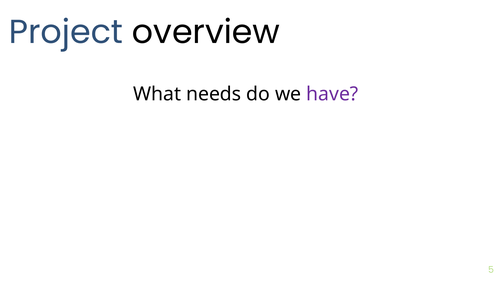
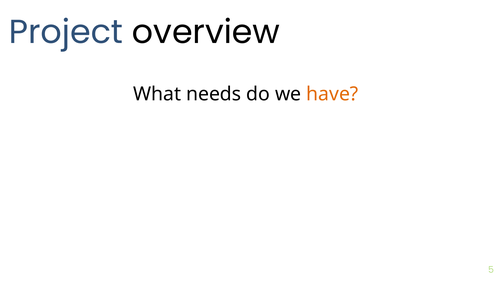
have colour: purple -> orange (332, 94)
